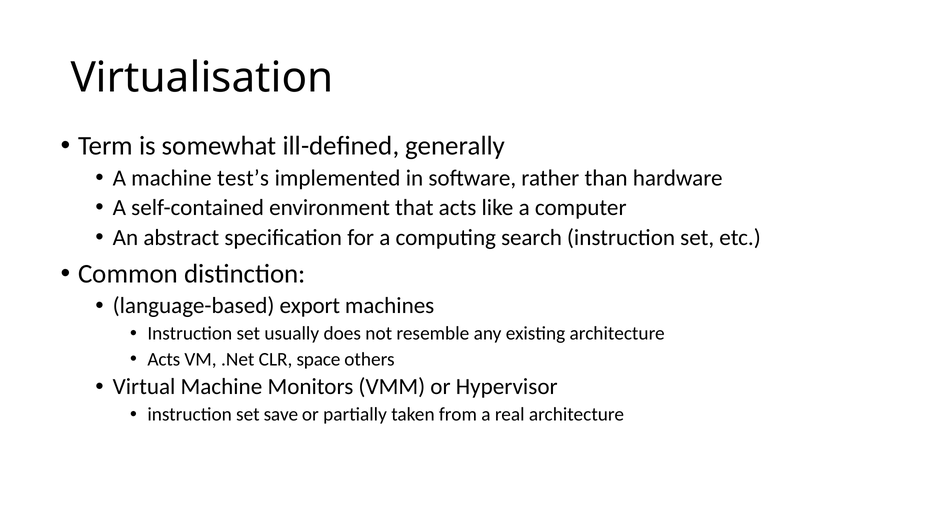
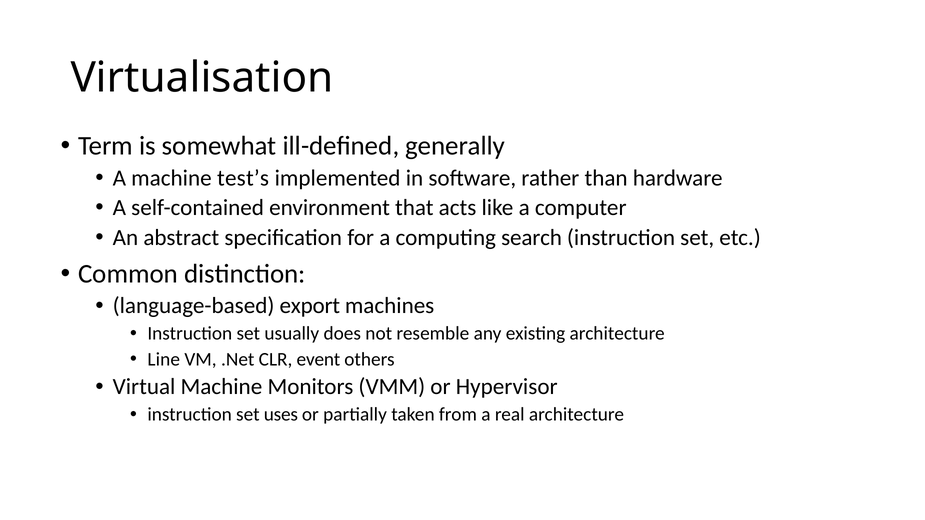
Acts: Acts -> Line (164, 359)
space: space -> event (318, 359)
save: save -> uses (281, 415)
